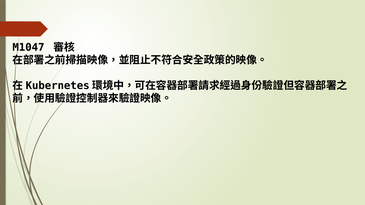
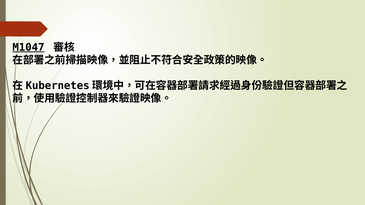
M1047 underline: none -> present (28, 47)
